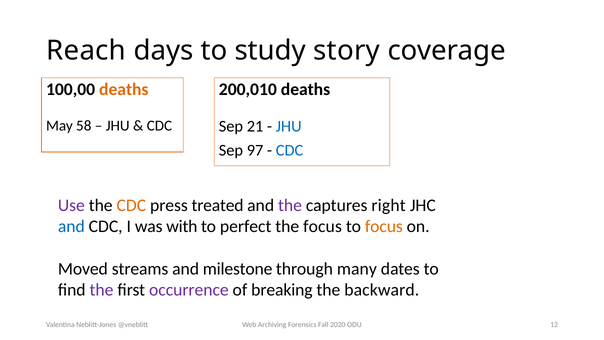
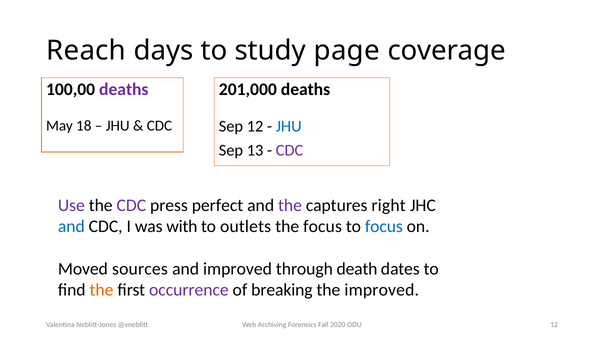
story: story -> page (347, 51)
deaths colour: orange -> purple (124, 89)
200,010: 200,010 -> 201,000 (248, 89)
58: 58 -> 18 (84, 126)
Sep 21: 21 -> 12 (255, 126)
97: 97 -> 13 (255, 150)
CDC colour: blue -> purple (290, 150)
CDC colour: orange -> purple (131, 205)
treated: treated -> perfect (218, 205)
perfect: perfect -> outlets (246, 226)
focus colour: orange -> blue (384, 226)
streams: streams -> sources (140, 269)
and milestone: milestone -> improved (238, 269)
many: many -> death (357, 269)
the colour: purple -> orange (102, 290)
the backward: backward -> improved (382, 290)
